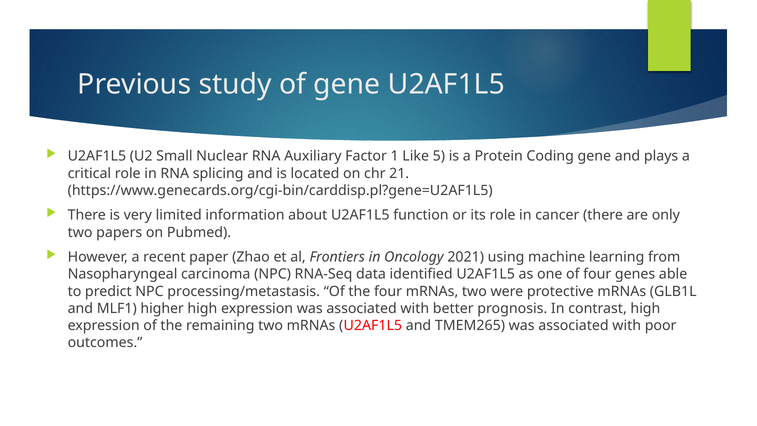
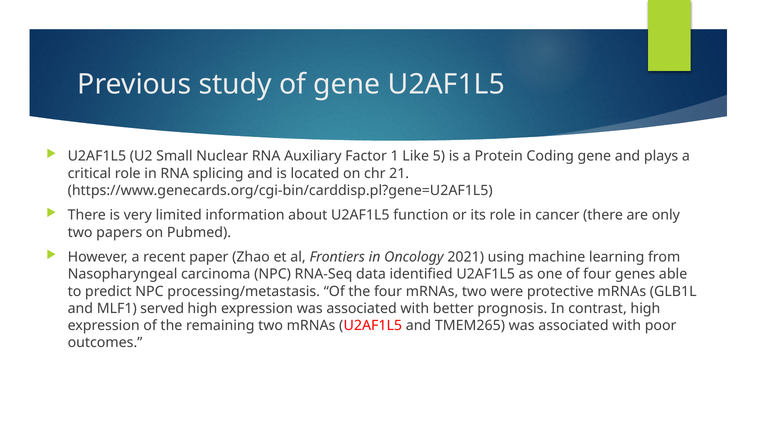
higher: higher -> served (162, 308)
